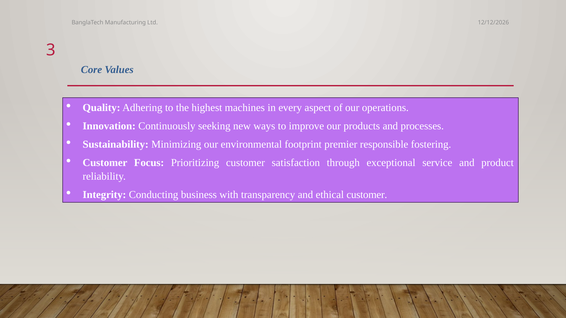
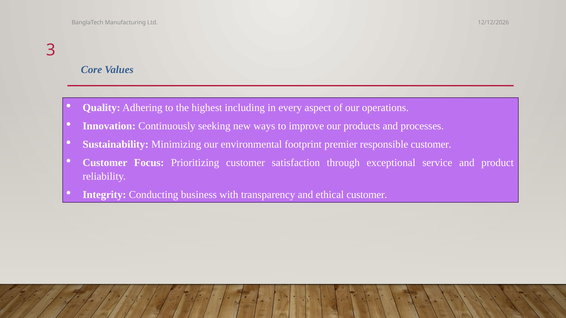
machines: machines -> including (245, 108)
responsible fostering: fostering -> customer (431, 145)
